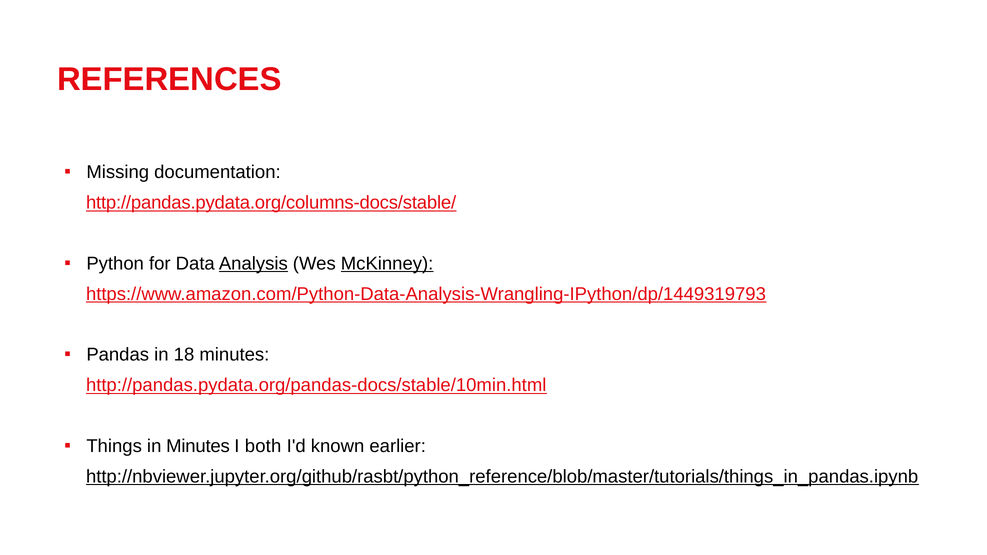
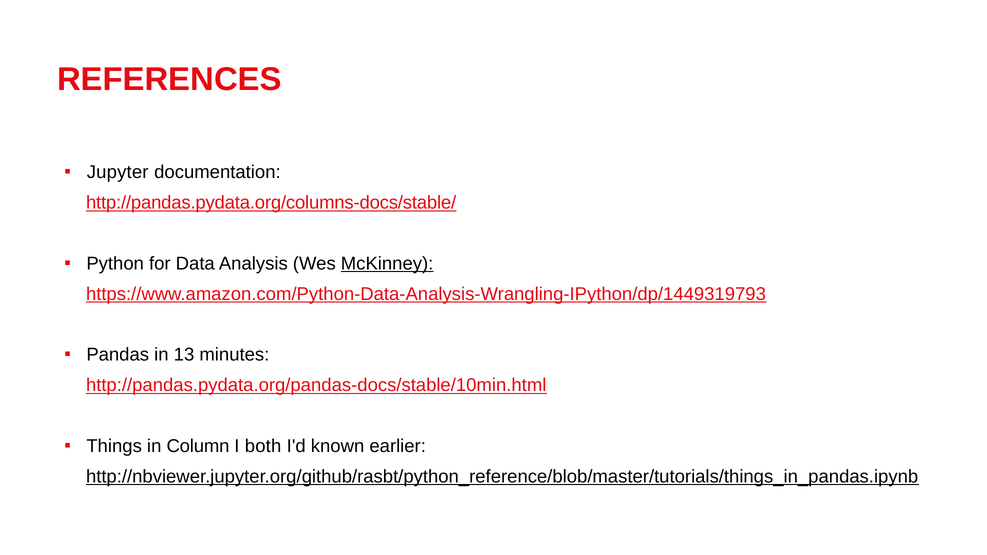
Missing: Missing -> Jupyter (118, 172)
Analysis underline: present -> none (253, 264)
18: 18 -> 13 (184, 355)
in Minutes: Minutes -> Column (198, 446)
